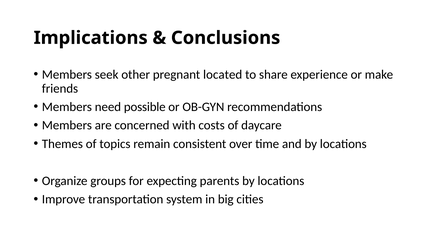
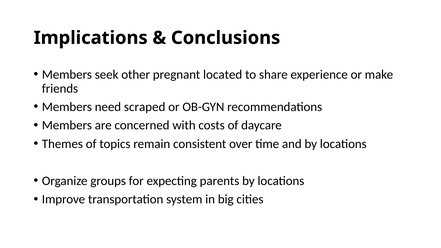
possible: possible -> scraped (145, 107)
